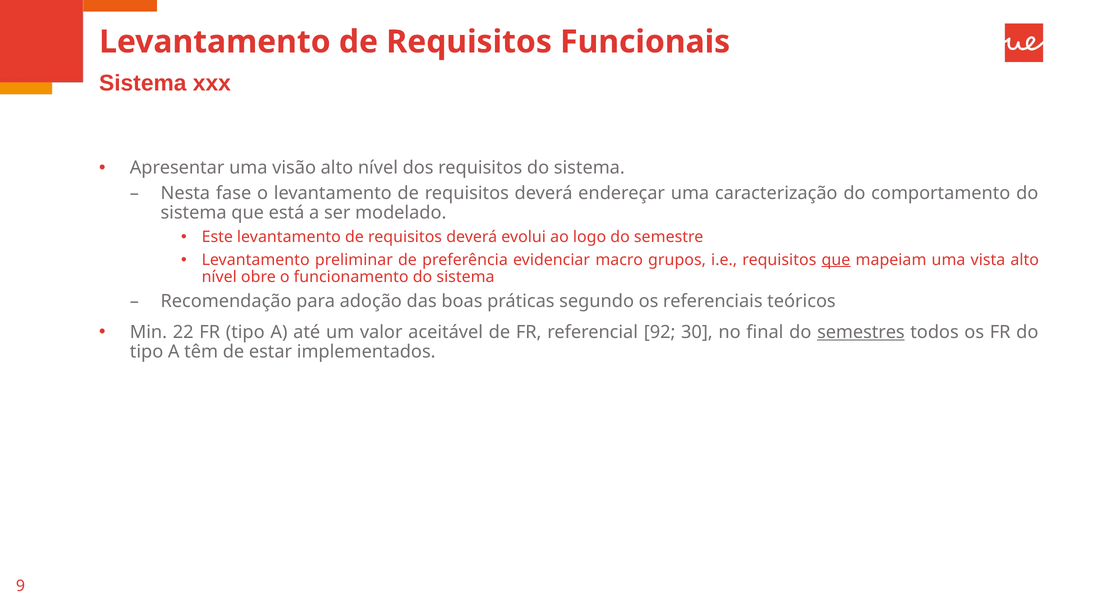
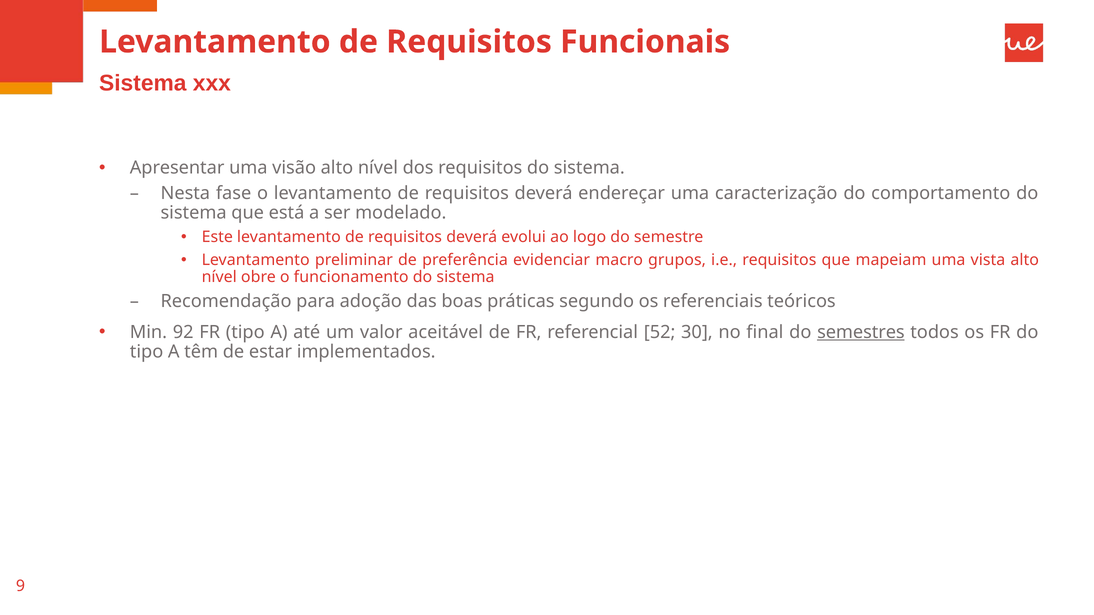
que underline: present -> none (836, 260)
22: 22 -> 92 (183, 332)
92: 92 -> 52 (660, 332)
